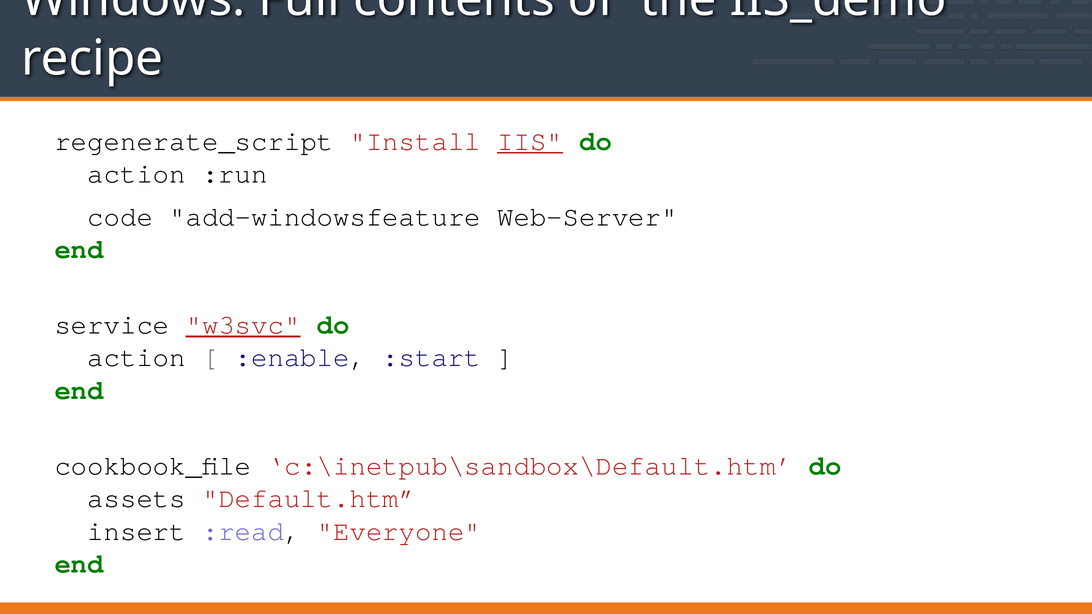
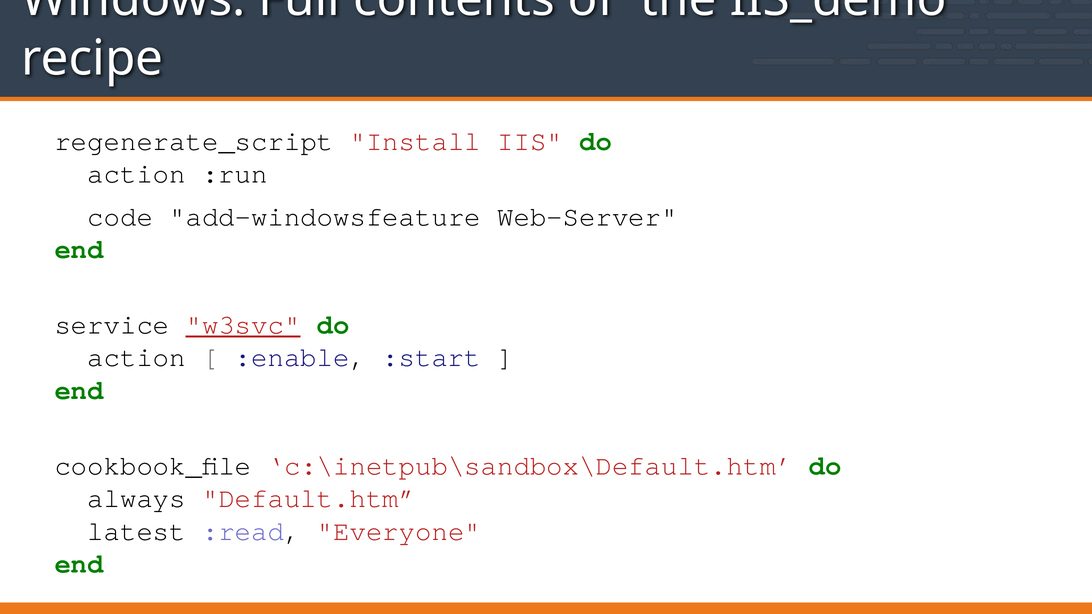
IIS underline: present -> none (530, 141)
assets: assets -> always (137, 499)
insert: insert -> latest (137, 531)
